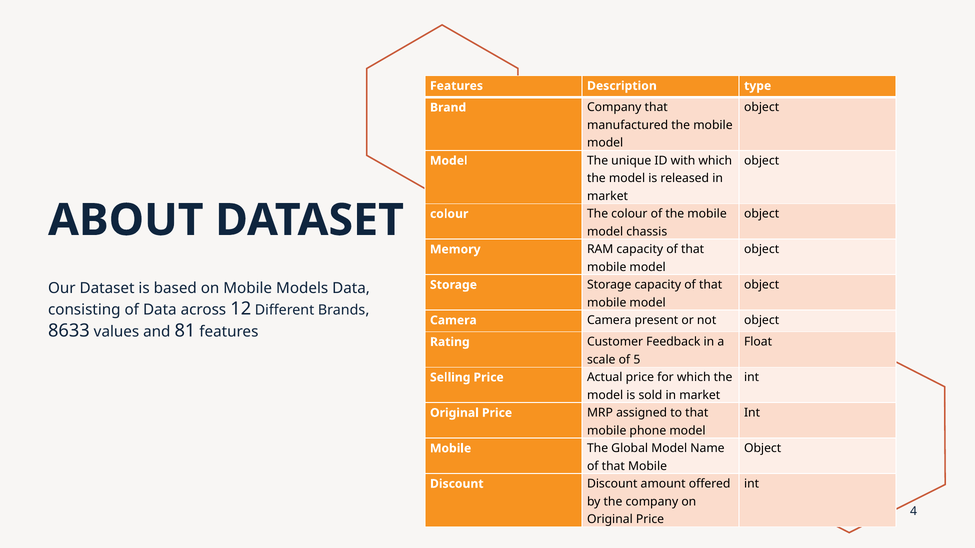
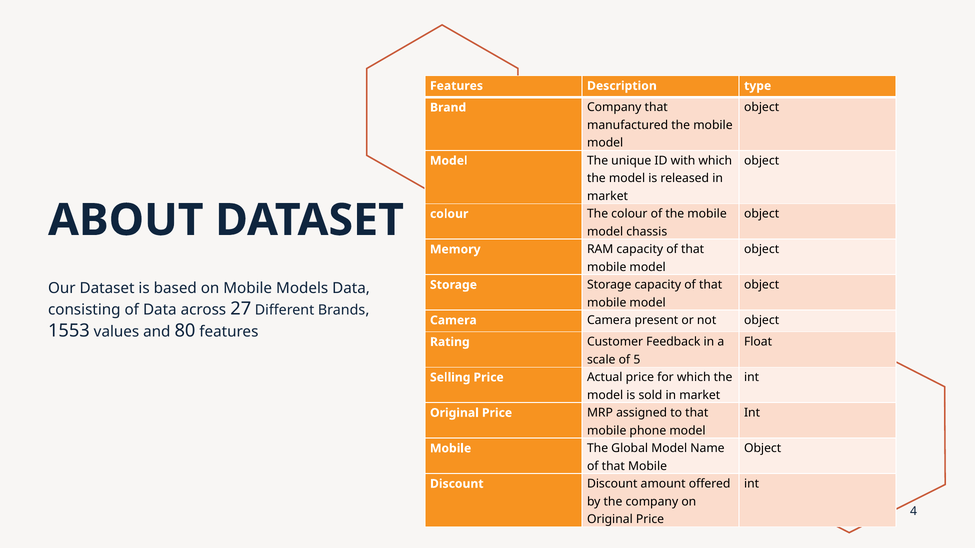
12: 12 -> 27 (241, 309)
8633: 8633 -> 1553 (69, 331)
81: 81 -> 80 (185, 331)
